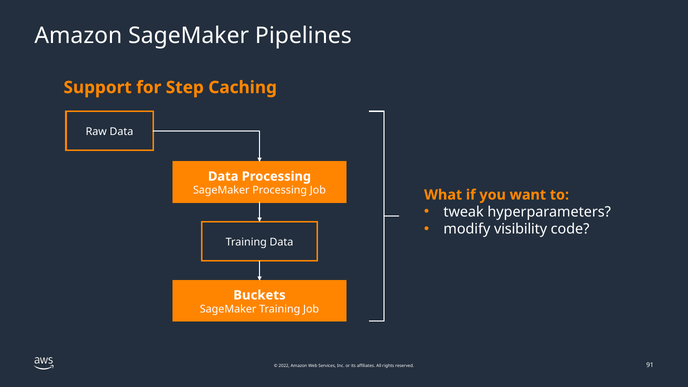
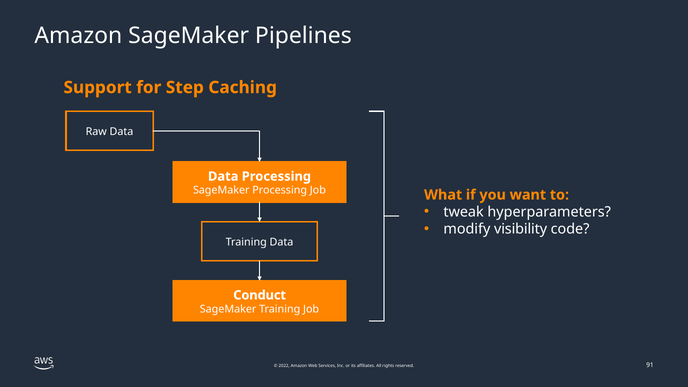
Buckets: Buckets -> Conduct (260, 295)
